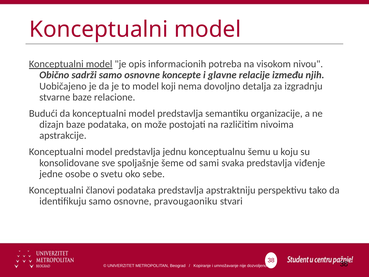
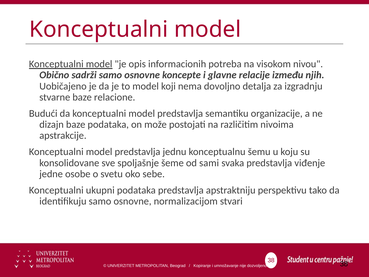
članovi: članovi -> ukupni (100, 190)
pravougaoniku: pravougaoniku -> normalizacijom (186, 201)
